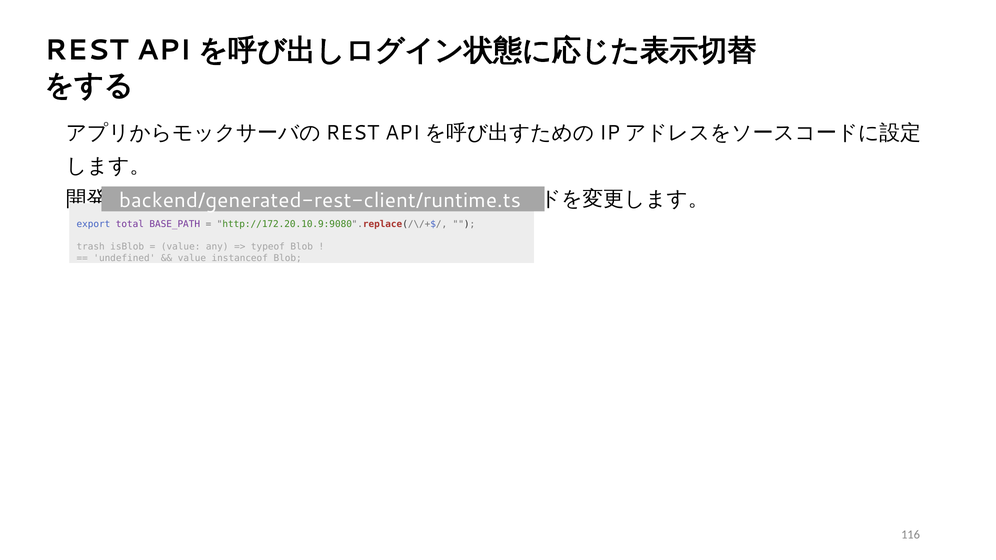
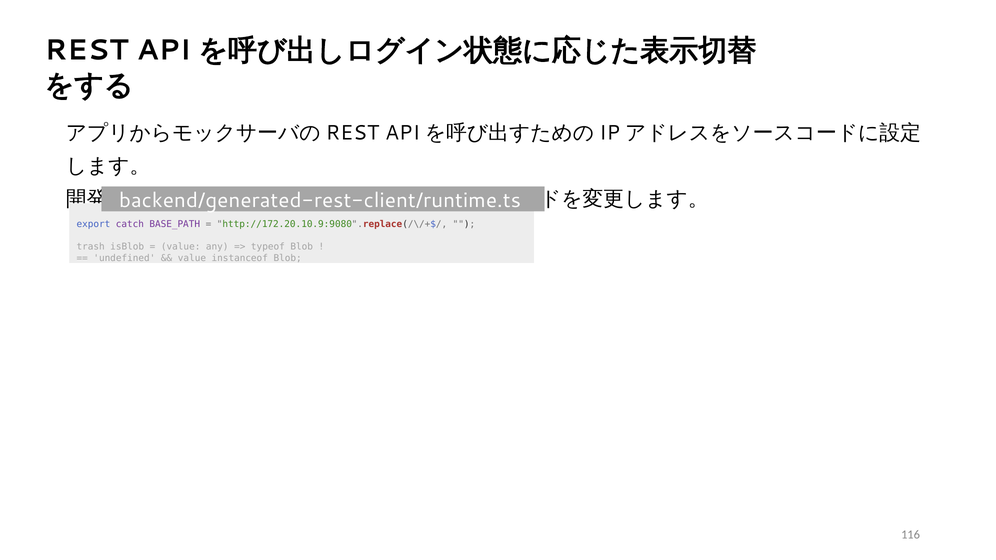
total: total -> catch (130, 224)
